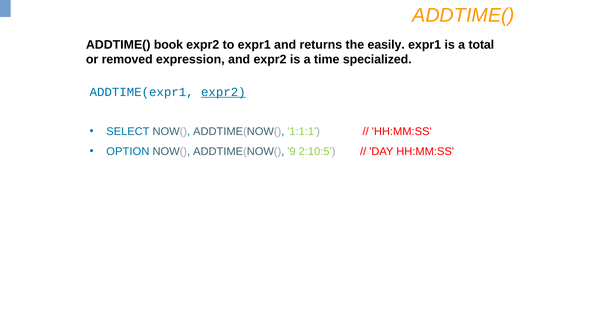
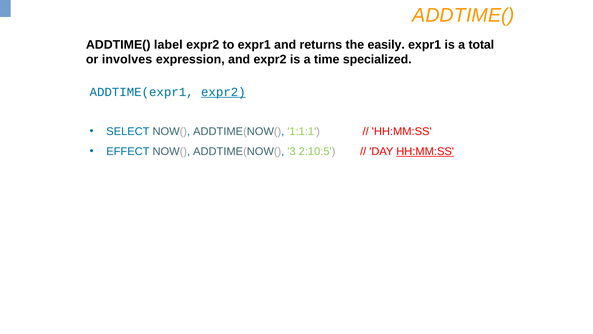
book: book -> label (168, 45)
removed: removed -> involves (127, 59)
OPTION: OPTION -> EFFECT (128, 151)
9: 9 -> 3 (291, 151)
HH:MM:SS underline: none -> present (425, 151)
